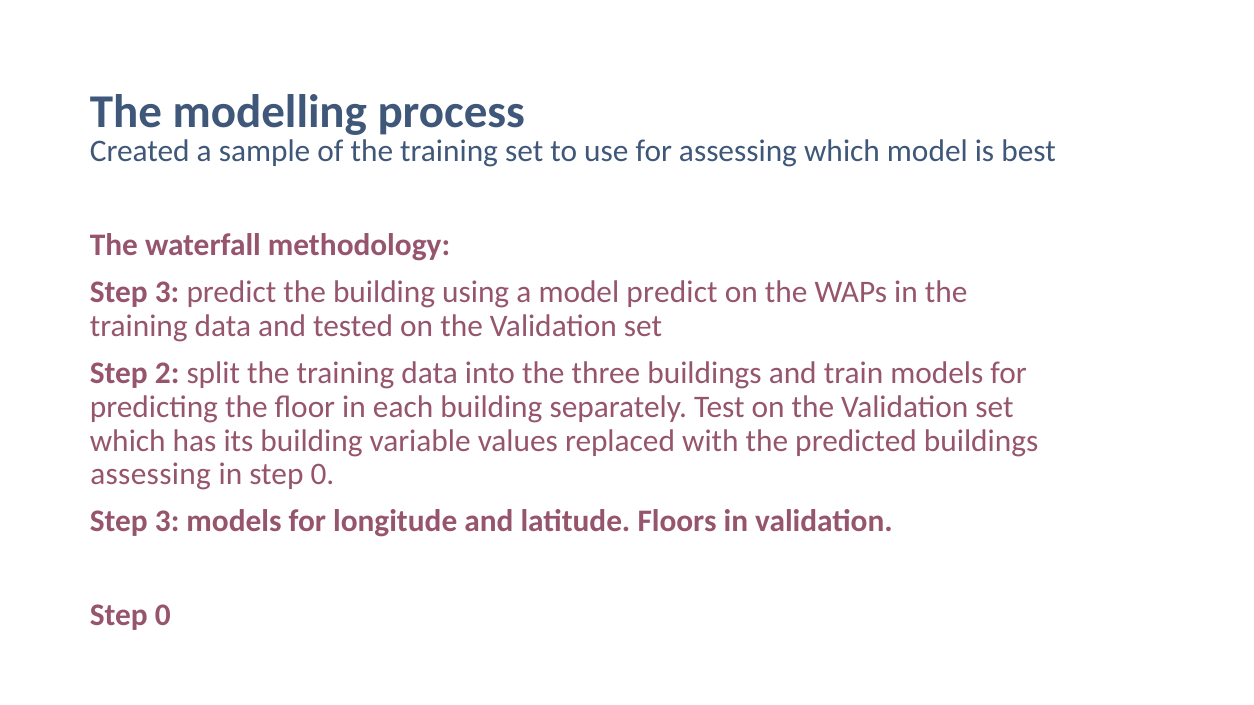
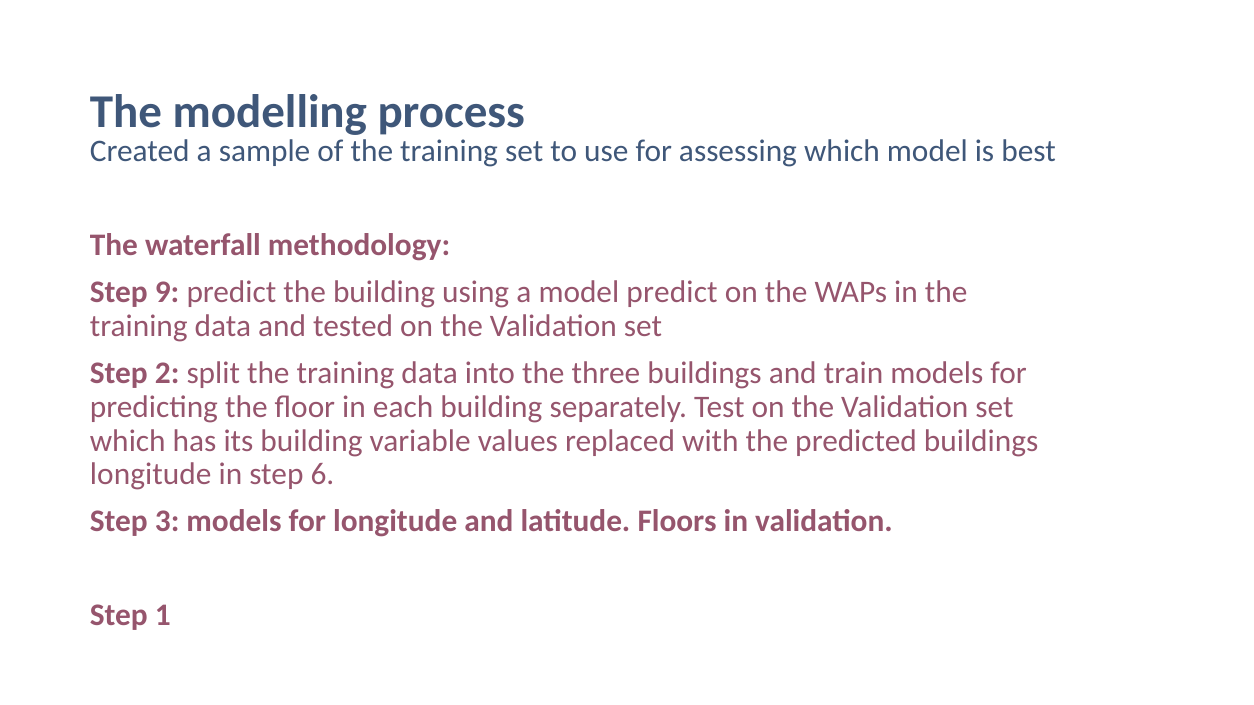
3: 3 -> 9 (167, 292)
assessing: assessing -> longitude (151, 475)
in step 0: 0 -> 6 (322, 475)
0: 0 -> 1 (163, 615)
